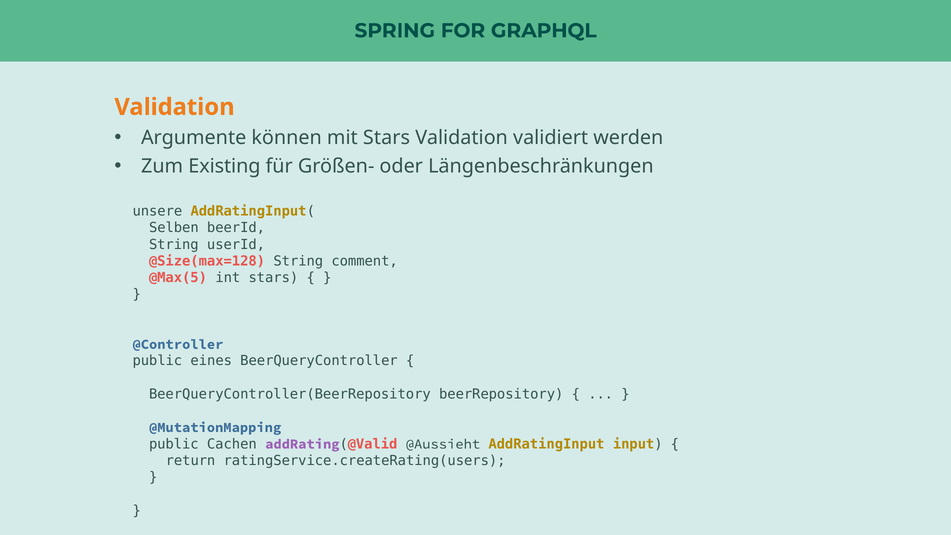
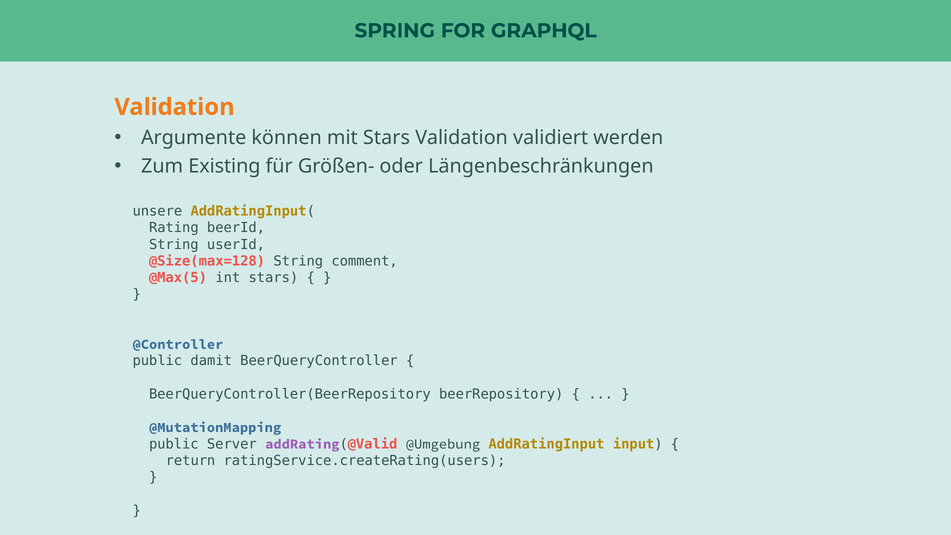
Selben: Selben -> Rating (174, 228)
eines: eines -> damit (211, 361)
Cachen: Cachen -> Server (232, 444)
@Aussieht: @Aussieht -> @Umgebung (443, 444)
